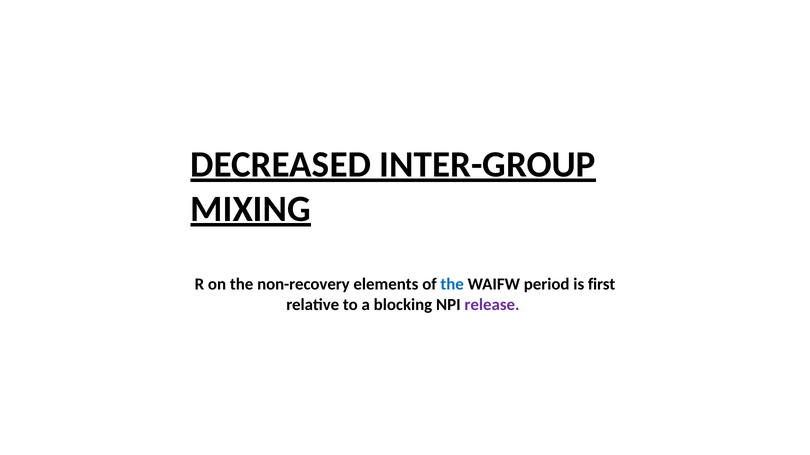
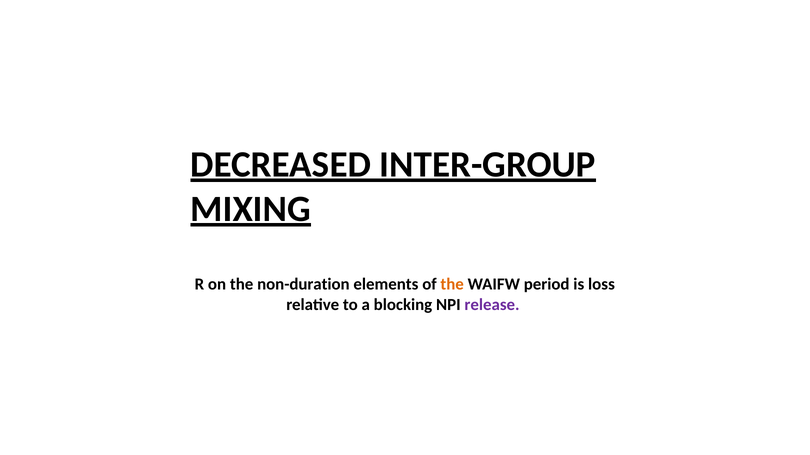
non-recovery: non-recovery -> non-duration (303, 285)
the colour: blue -> orange (452, 285)
first: first -> loss (601, 285)
